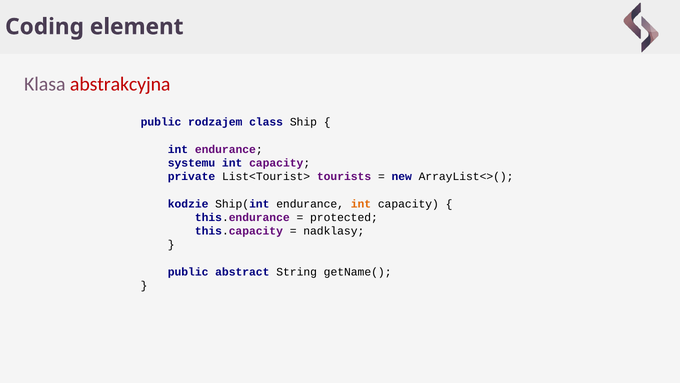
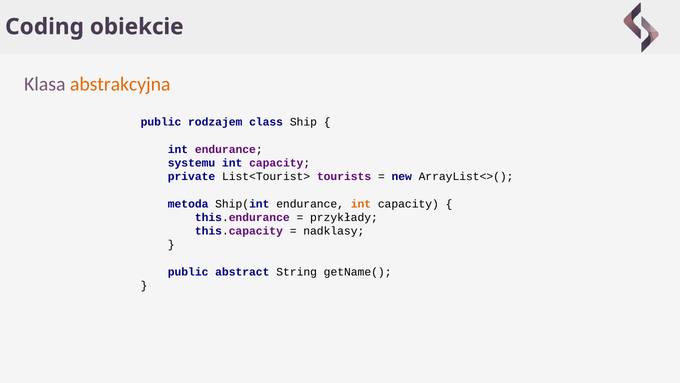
element: element -> obiekcie (137, 27)
abstrakcyjna colour: red -> orange (120, 84)
kodzie: kodzie -> metoda (188, 204)
protected: protected -> przykłady (344, 217)
